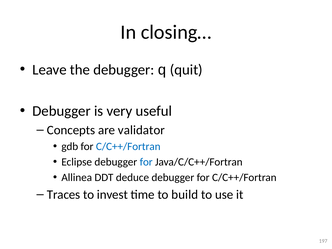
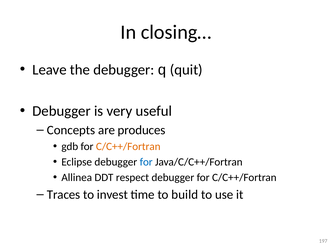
validator: validator -> produces (142, 130)
C/C++/Fortran colour: blue -> orange (128, 147)
deduce: deduce -> respect (132, 177)
